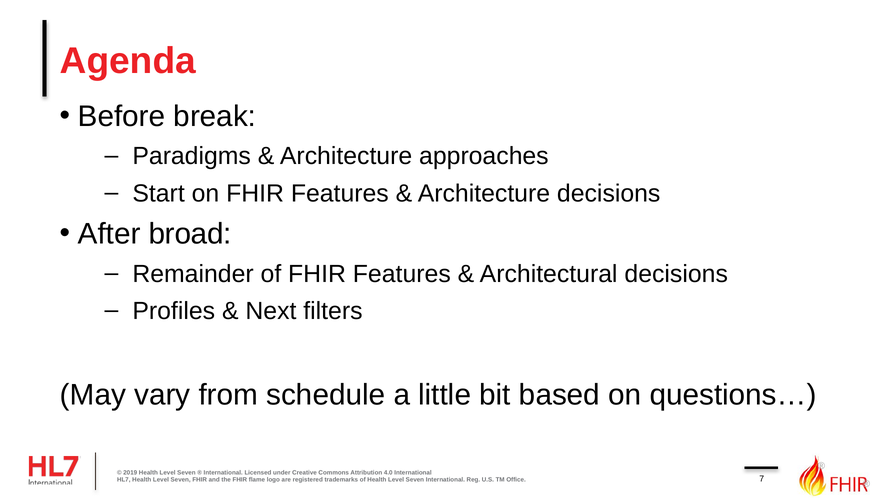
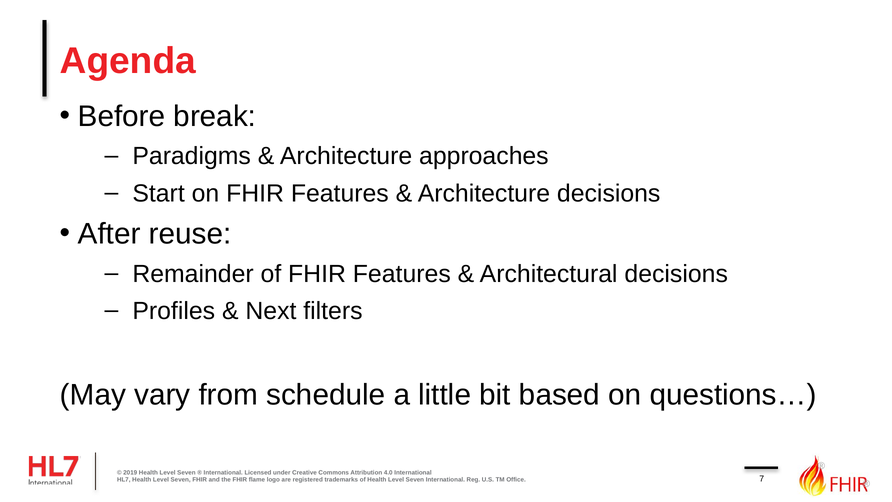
broad: broad -> reuse (190, 234)
